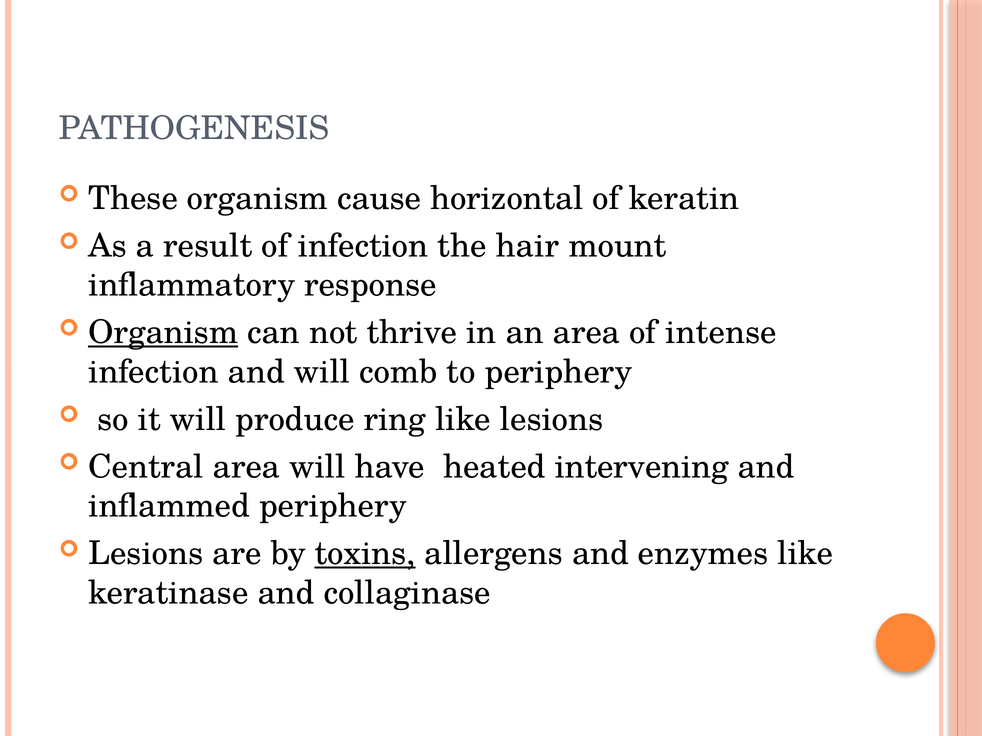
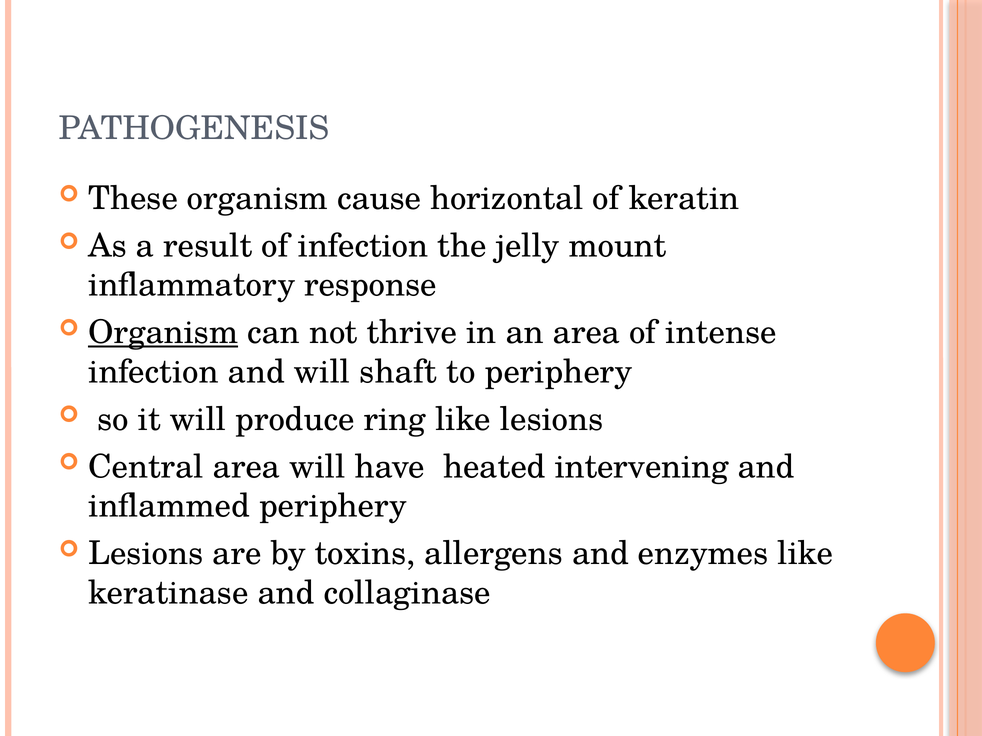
hair: hair -> jelly (528, 246)
comb: comb -> shaft (398, 372)
toxins underline: present -> none (365, 554)
